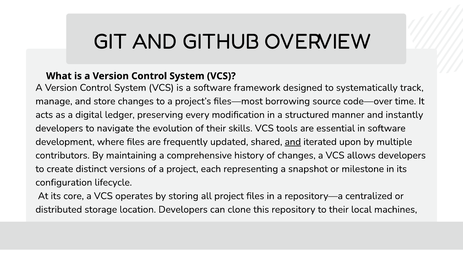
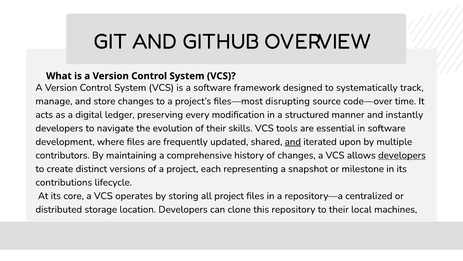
borrowing: borrowing -> disrupting (288, 101)
developers underline: none -> present (402, 155)
configuration: configuration -> contributions (64, 182)
